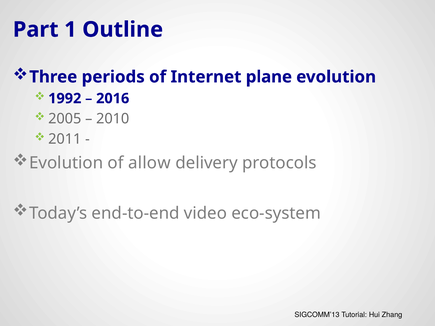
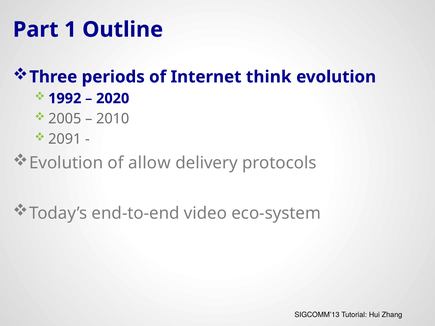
plane: plane -> think (269, 77)
2016: 2016 -> 2020 (113, 99)
2011: 2011 -> 2091 (65, 139)
